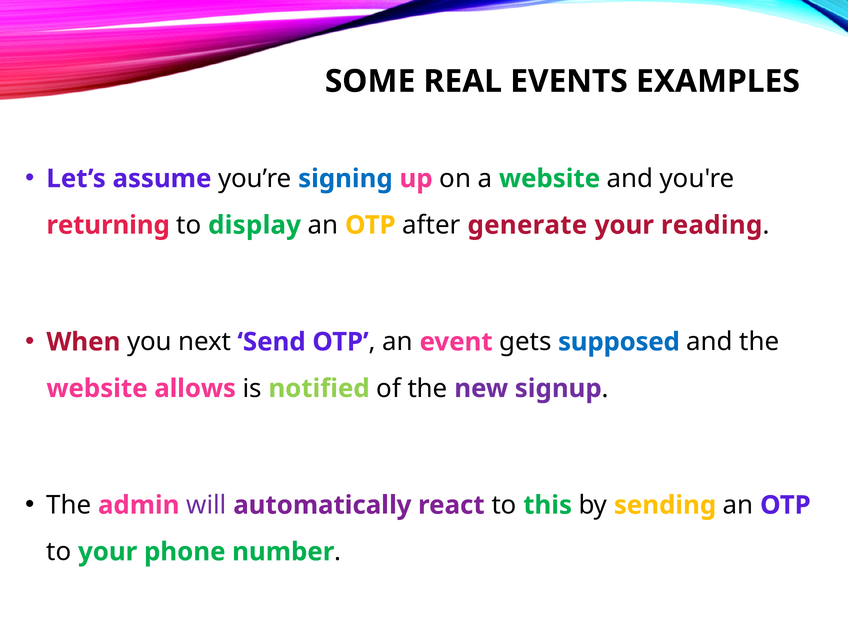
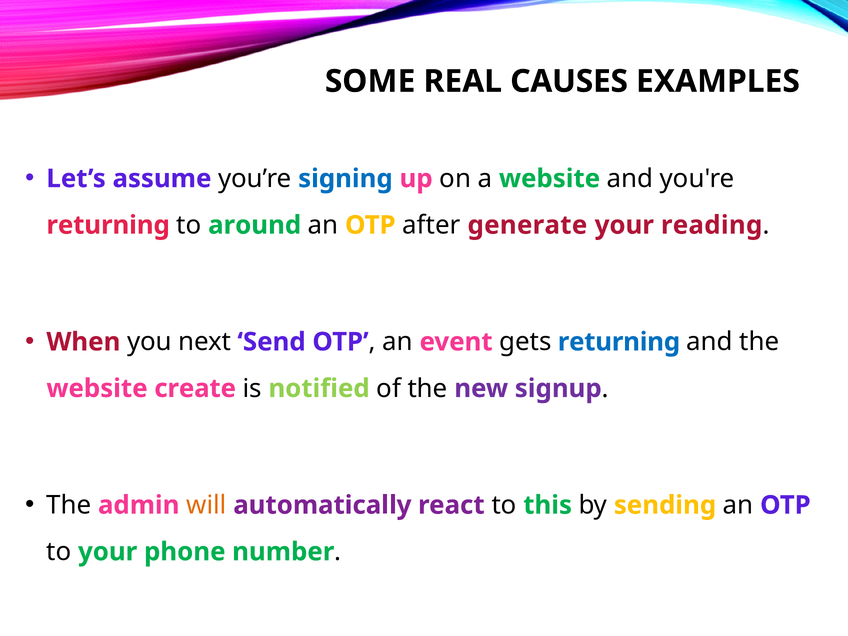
EVENTS: EVENTS -> CAUSES (569, 81)
display: display -> around (255, 225)
gets supposed: supposed -> returning (619, 342)
allows: allows -> create (195, 388)
will colour: purple -> orange (206, 505)
